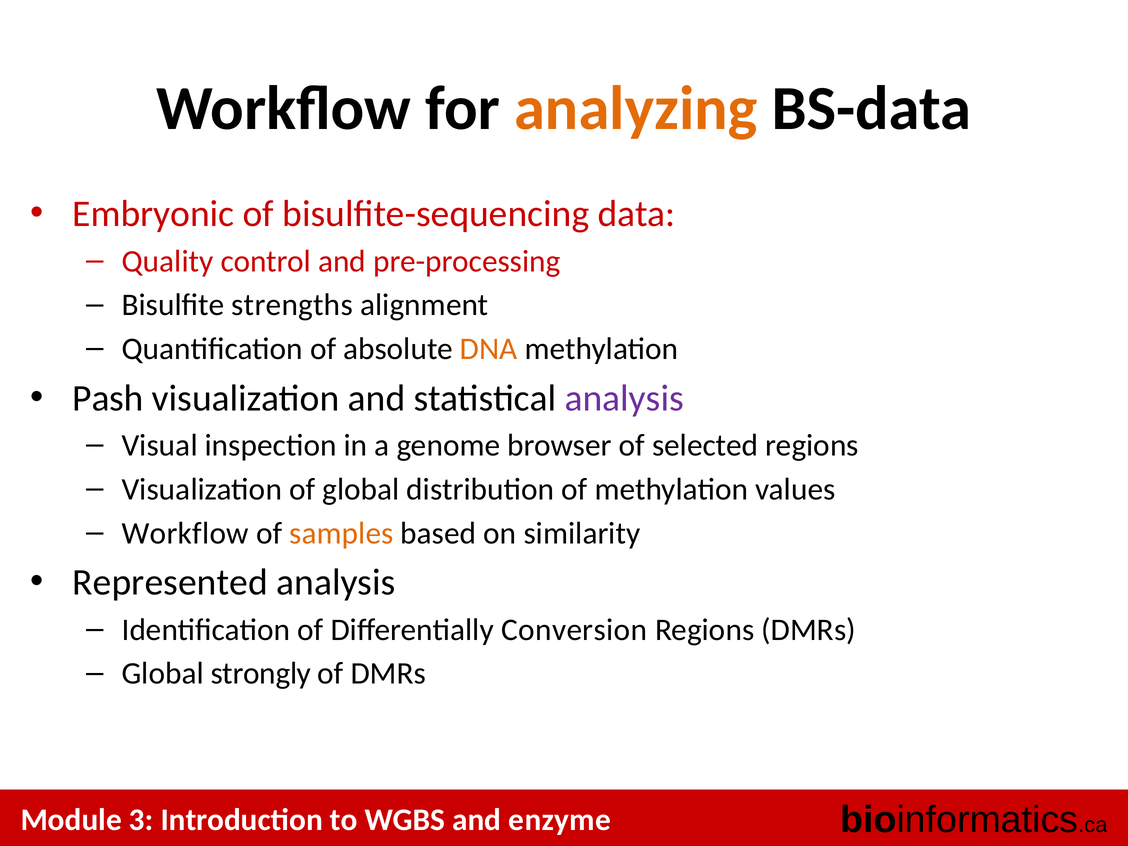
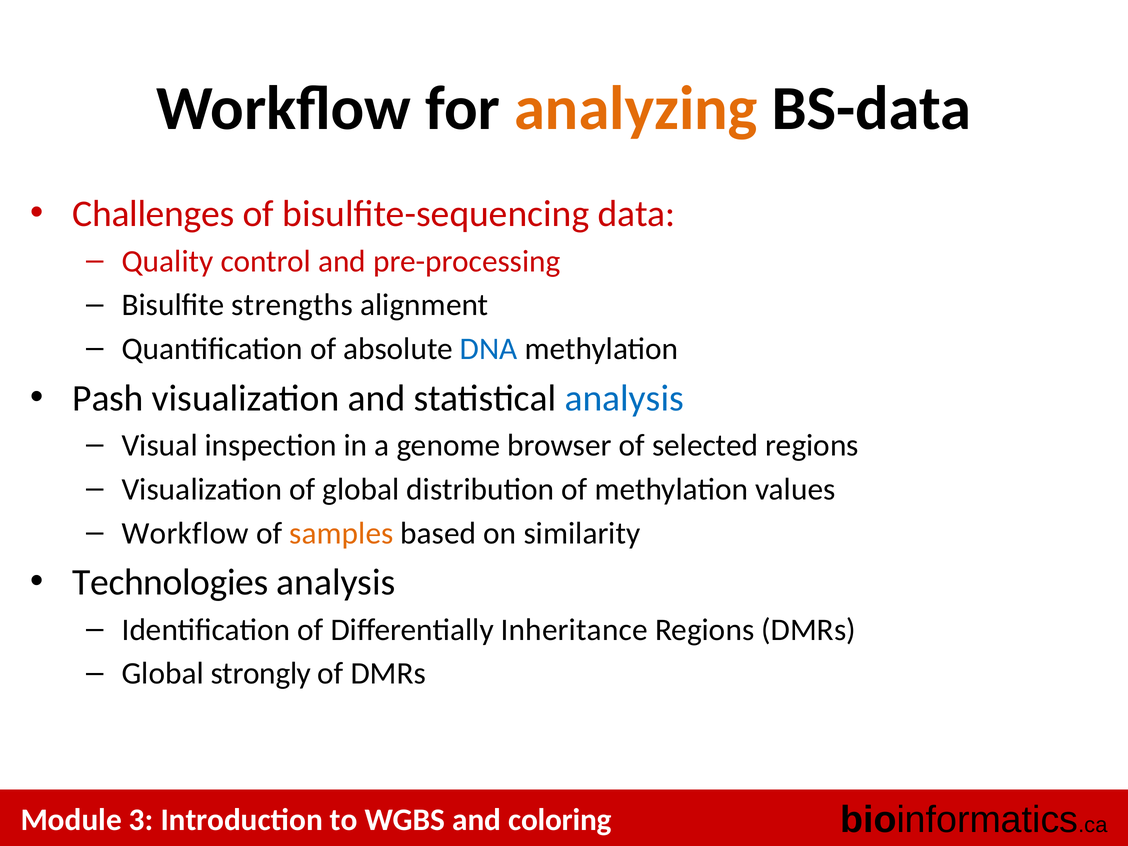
Embryonic: Embryonic -> Challenges (153, 214)
DNA colour: orange -> blue (489, 349)
analysis colour: purple -> blue (624, 398)
Represented: Represented -> Technologies (170, 582)
Conversion: Conversion -> Inheritance (574, 630)
enzyme: enzyme -> coloring (560, 820)
